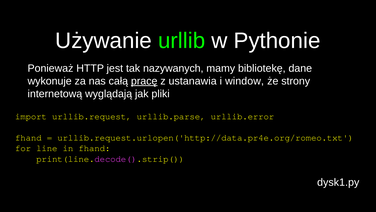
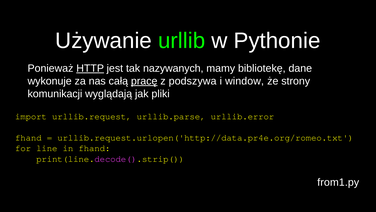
HTTP underline: none -> present (90, 68)
ustanawia: ustanawia -> podszywa (193, 81)
internetową: internetową -> komunikacji (55, 94)
dysk1.py: dysk1.py -> from1.py (338, 182)
